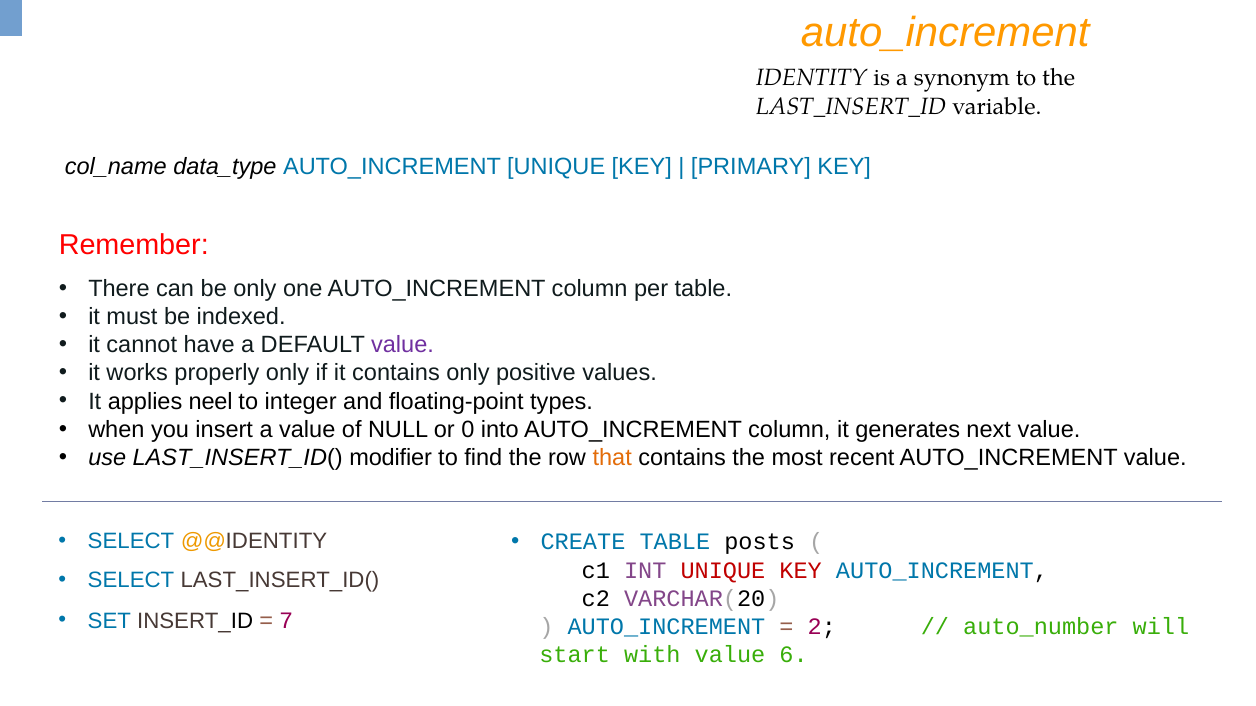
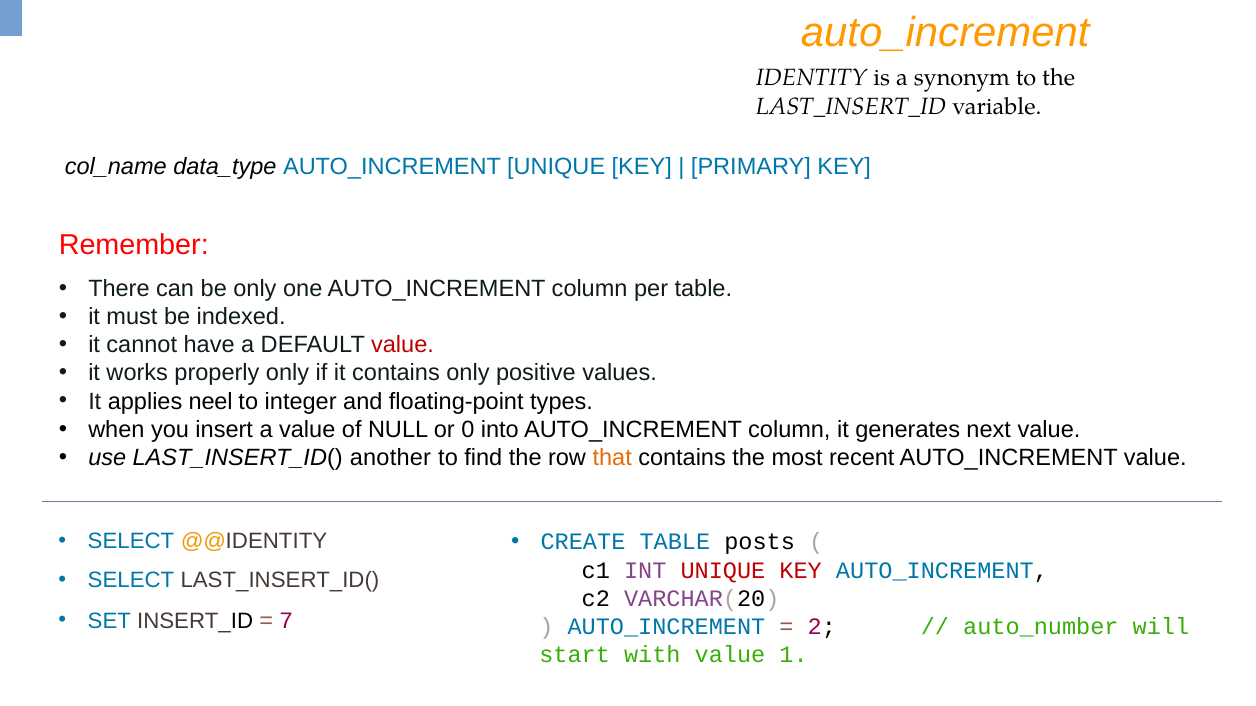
value colour: purple -> red (403, 345)
modifier: modifier -> another (390, 458)
6: 6 -> 1 (794, 655)
